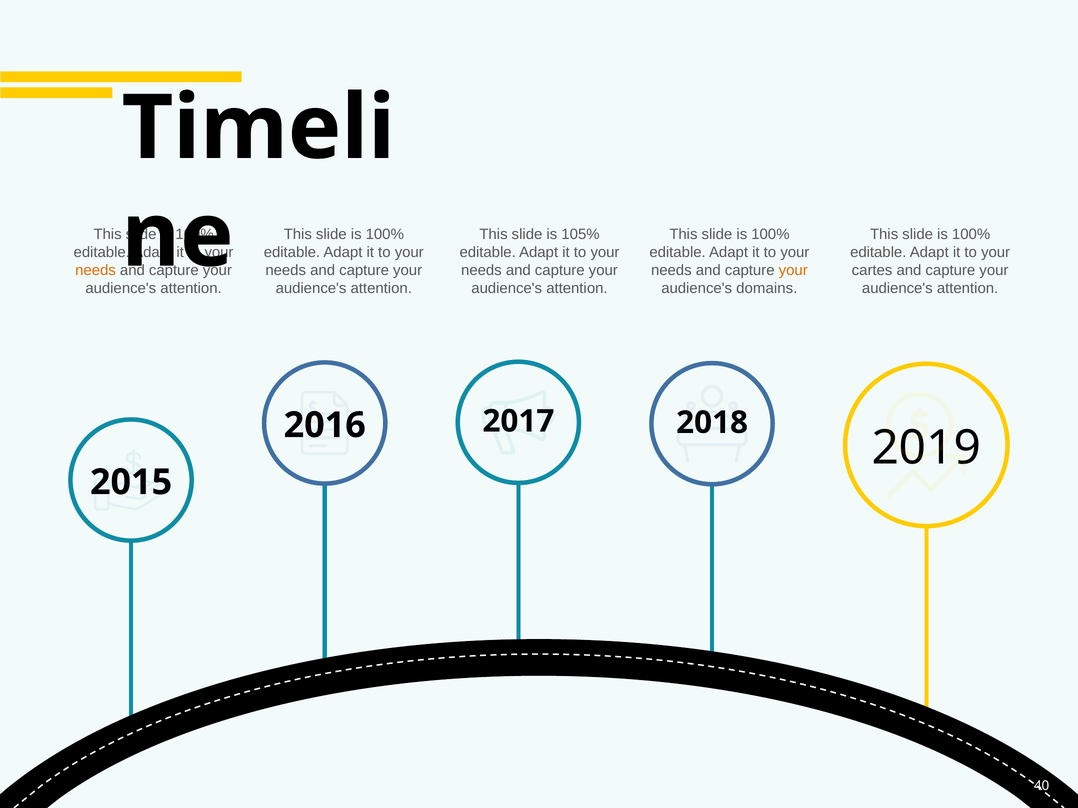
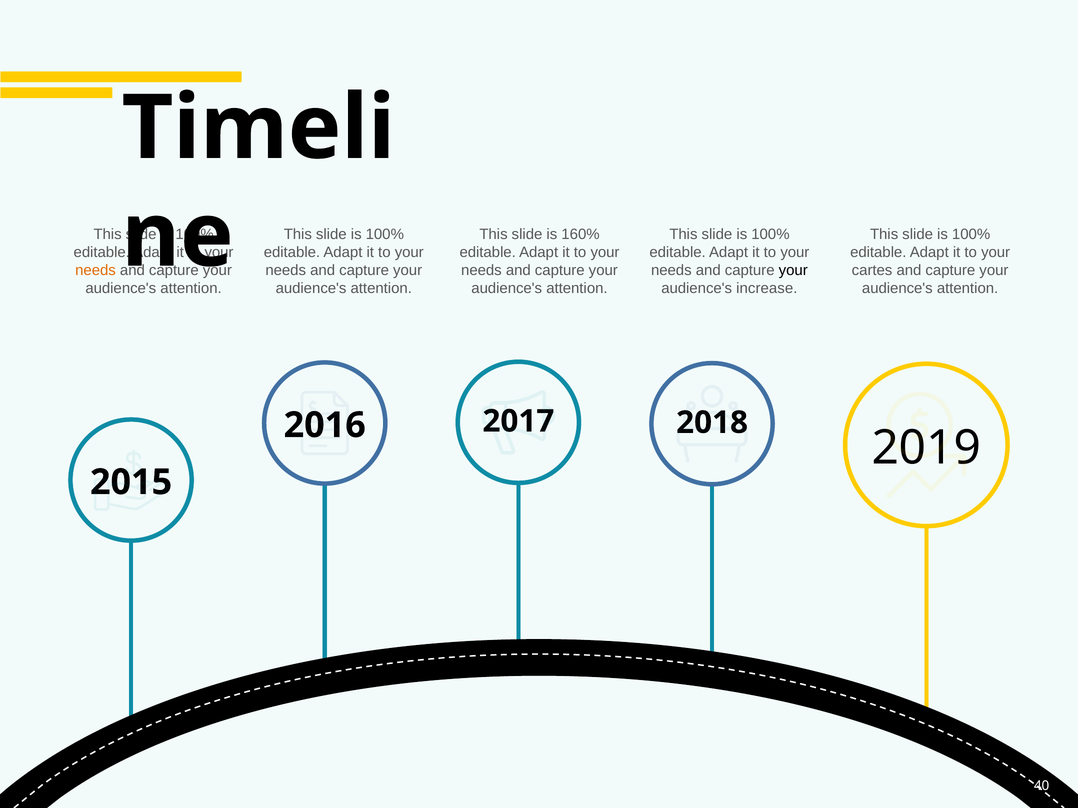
105%: 105% -> 160% (581, 234)
your colour: orange -> black (793, 270)
domains: domains -> increase (767, 288)
